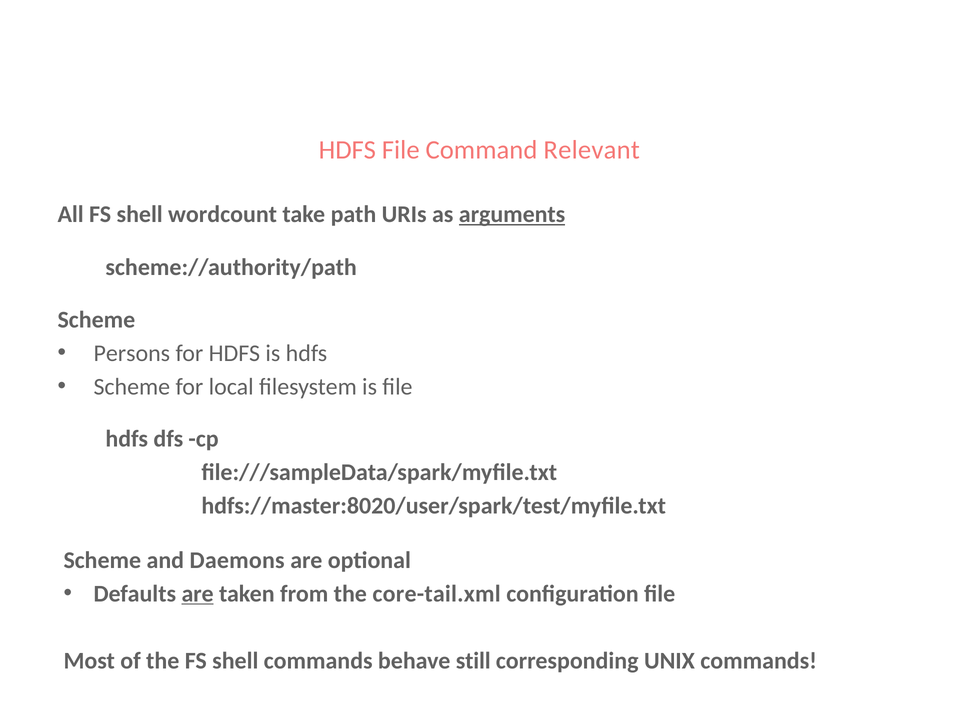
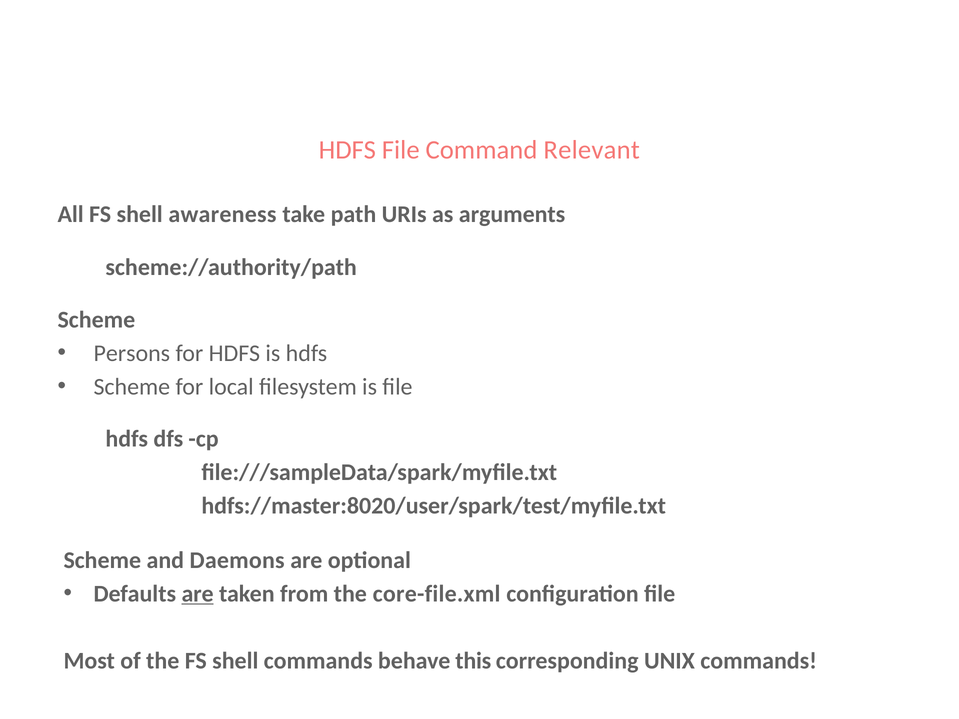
wordcount: wordcount -> awareness (222, 214)
arguments underline: present -> none (512, 214)
core-tail.xml: core-tail.xml -> core-file.xml (437, 594)
still: still -> this (473, 661)
